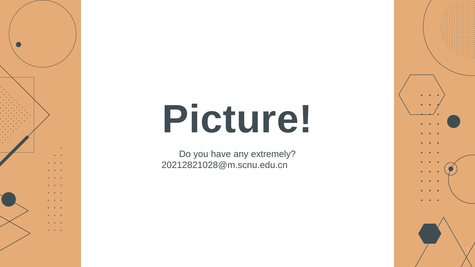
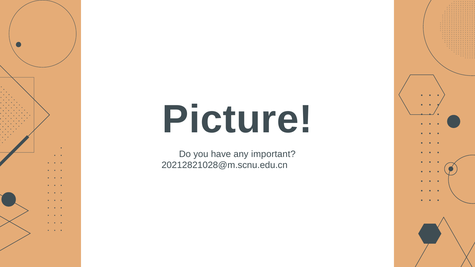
extremely: extremely -> important (273, 154)
